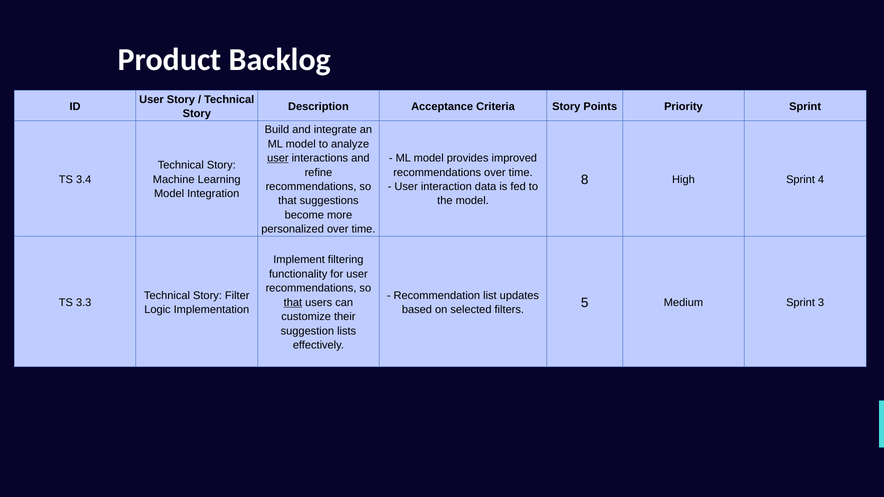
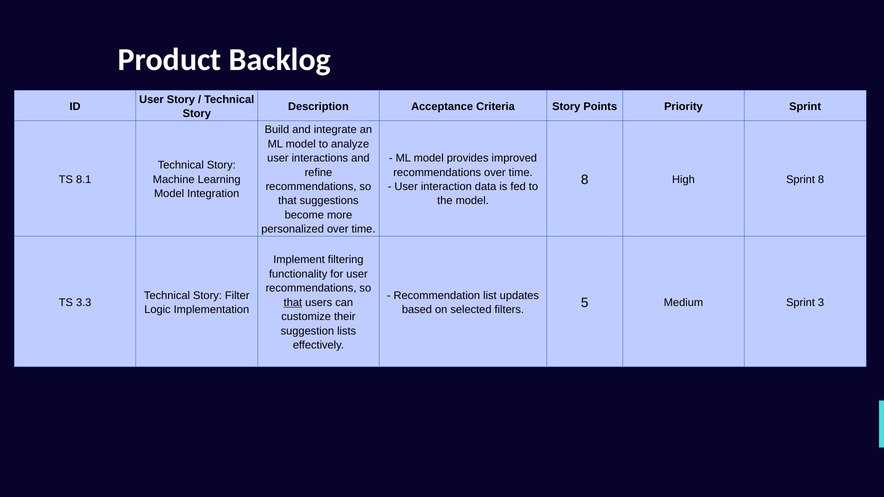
user underline: present -> none (278, 158)
Sprint 4: 4 -> 8 (821, 180)
3.4: 3.4 -> 8.1 (84, 180)
